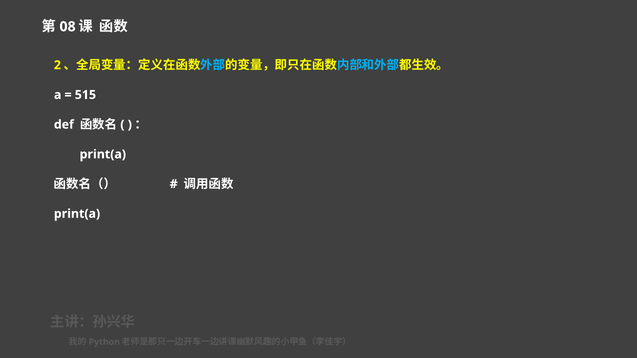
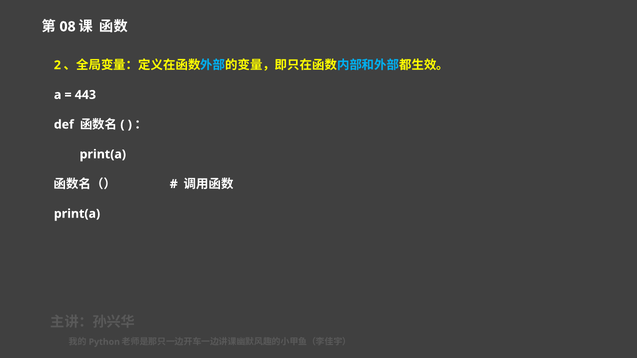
515: 515 -> 443 (85, 95)
